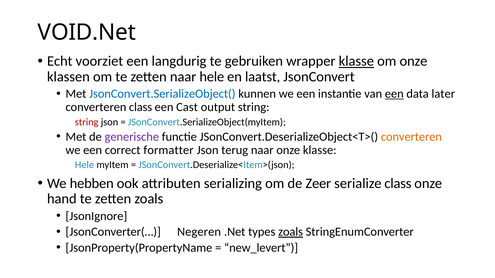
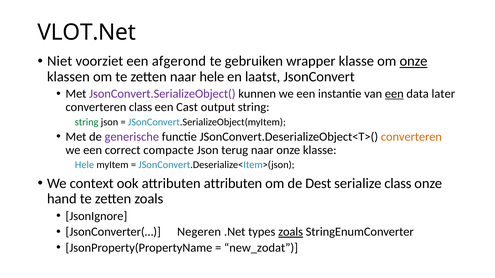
VOID.Net: VOID.Net -> VLOT.Net (87, 33)
Echt: Echt -> Niet (60, 61)
langdurig: langdurig -> afgerond (179, 61)
klasse underline: present -> none (356, 61)
onze underline: none -> present (413, 61)
JsonConvert.SerializeObject( colour: blue -> purple (162, 94)
string colour: red -> green (87, 122)
formatter: formatter -> compacte (169, 150)
hebben: hebben -> context (92, 184)
attributen serializing: serializing -> attributen (233, 184)
Zeer: Zeer -> Dest (318, 184)
new_levert: new_levert -> new_zodat (261, 248)
